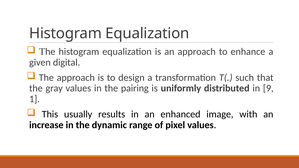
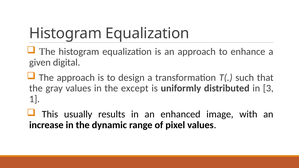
pairing: pairing -> except (135, 88)
9: 9 -> 3 (268, 88)
